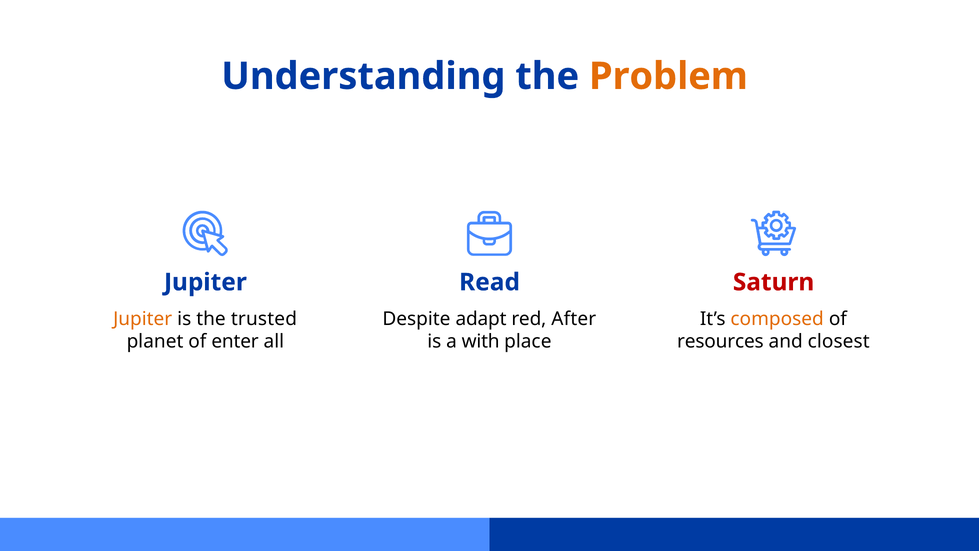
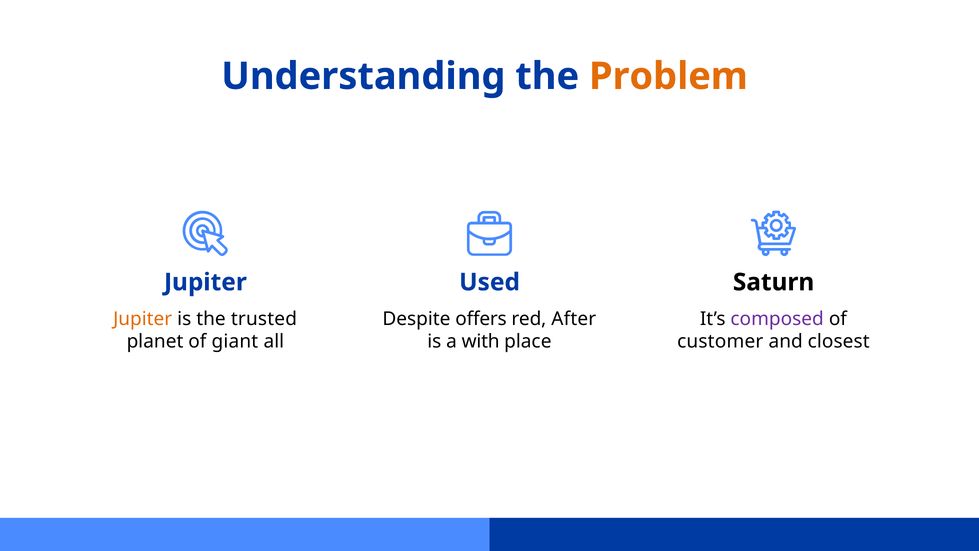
Read: Read -> Used (490, 282)
Saturn colour: red -> black (774, 282)
adapt: adapt -> offers (481, 319)
composed colour: orange -> purple (777, 319)
enter: enter -> giant (235, 342)
resources: resources -> customer (720, 342)
